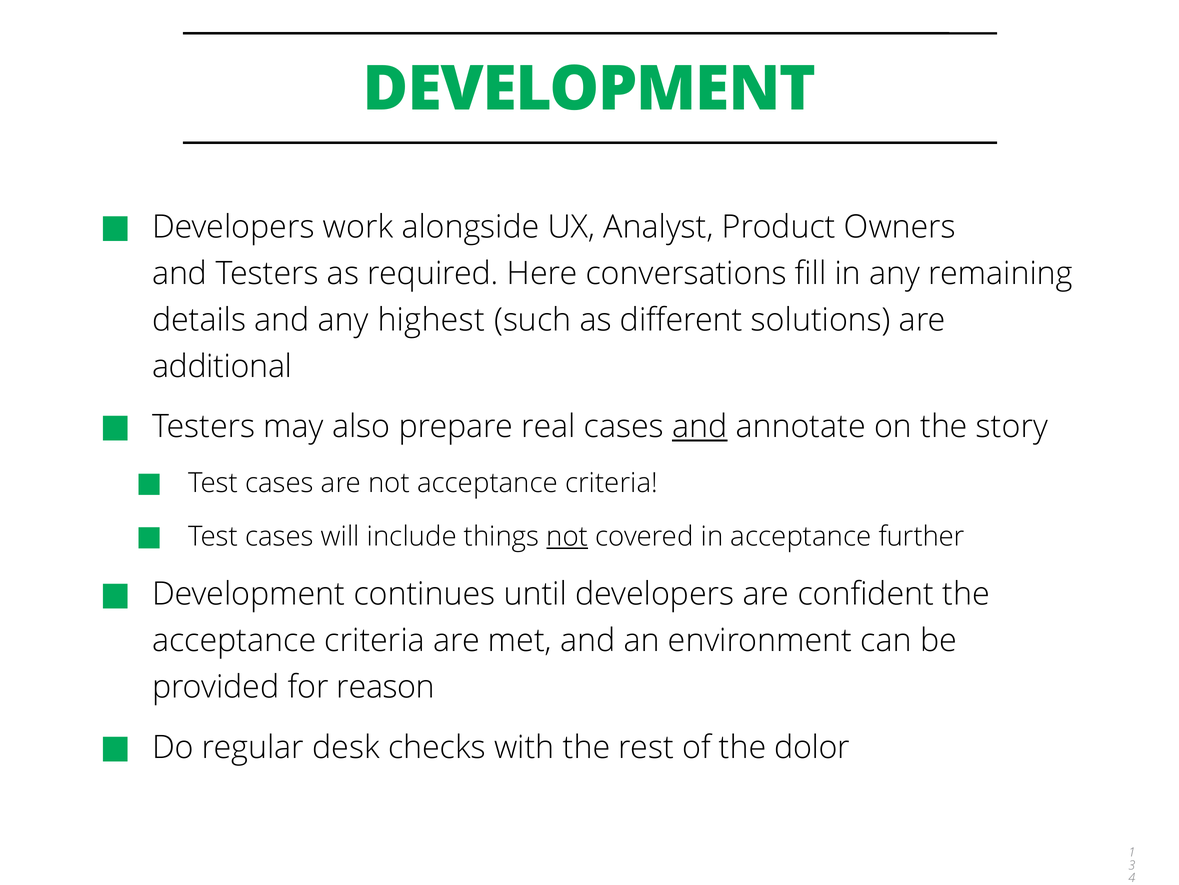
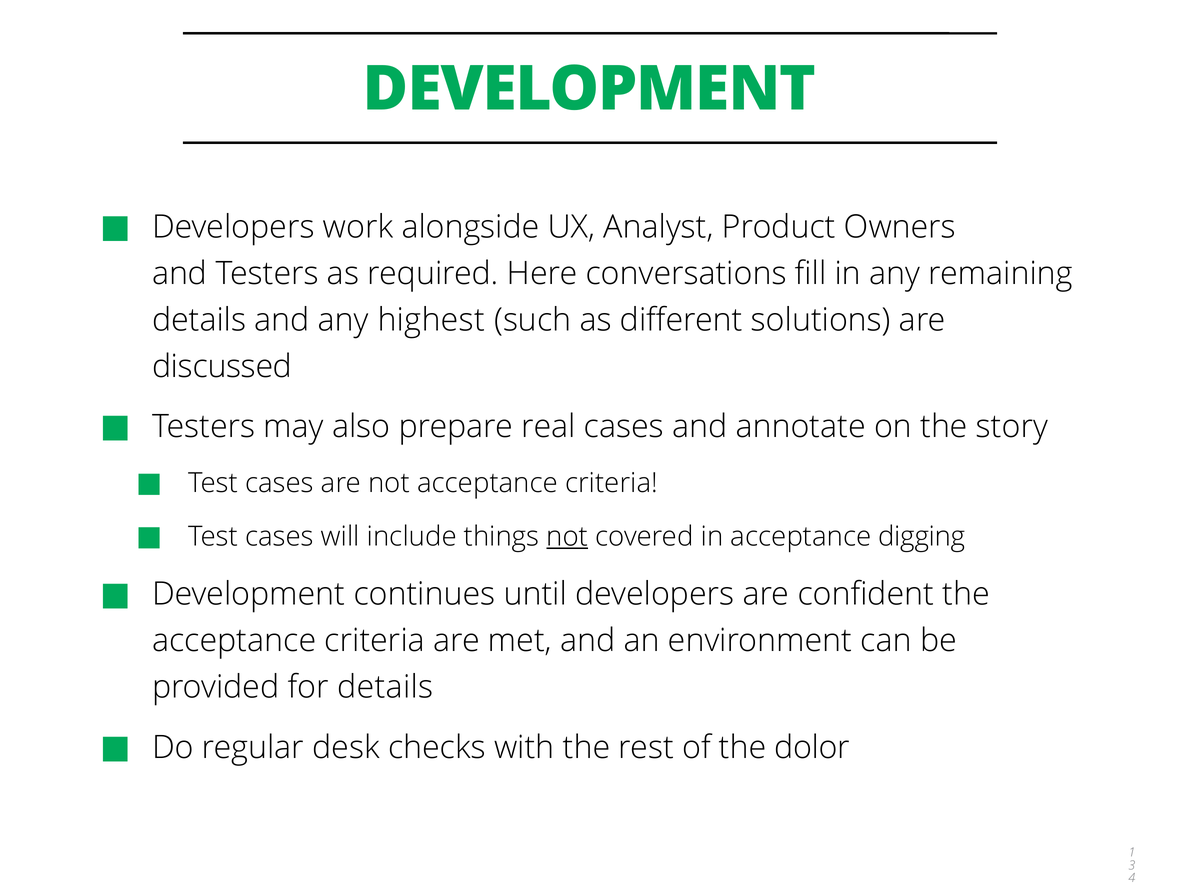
additional: additional -> discussed (222, 366)
and underline: present -> none (700, 426)
further: further -> digging (922, 536)
for reason: reason -> details (385, 687)
